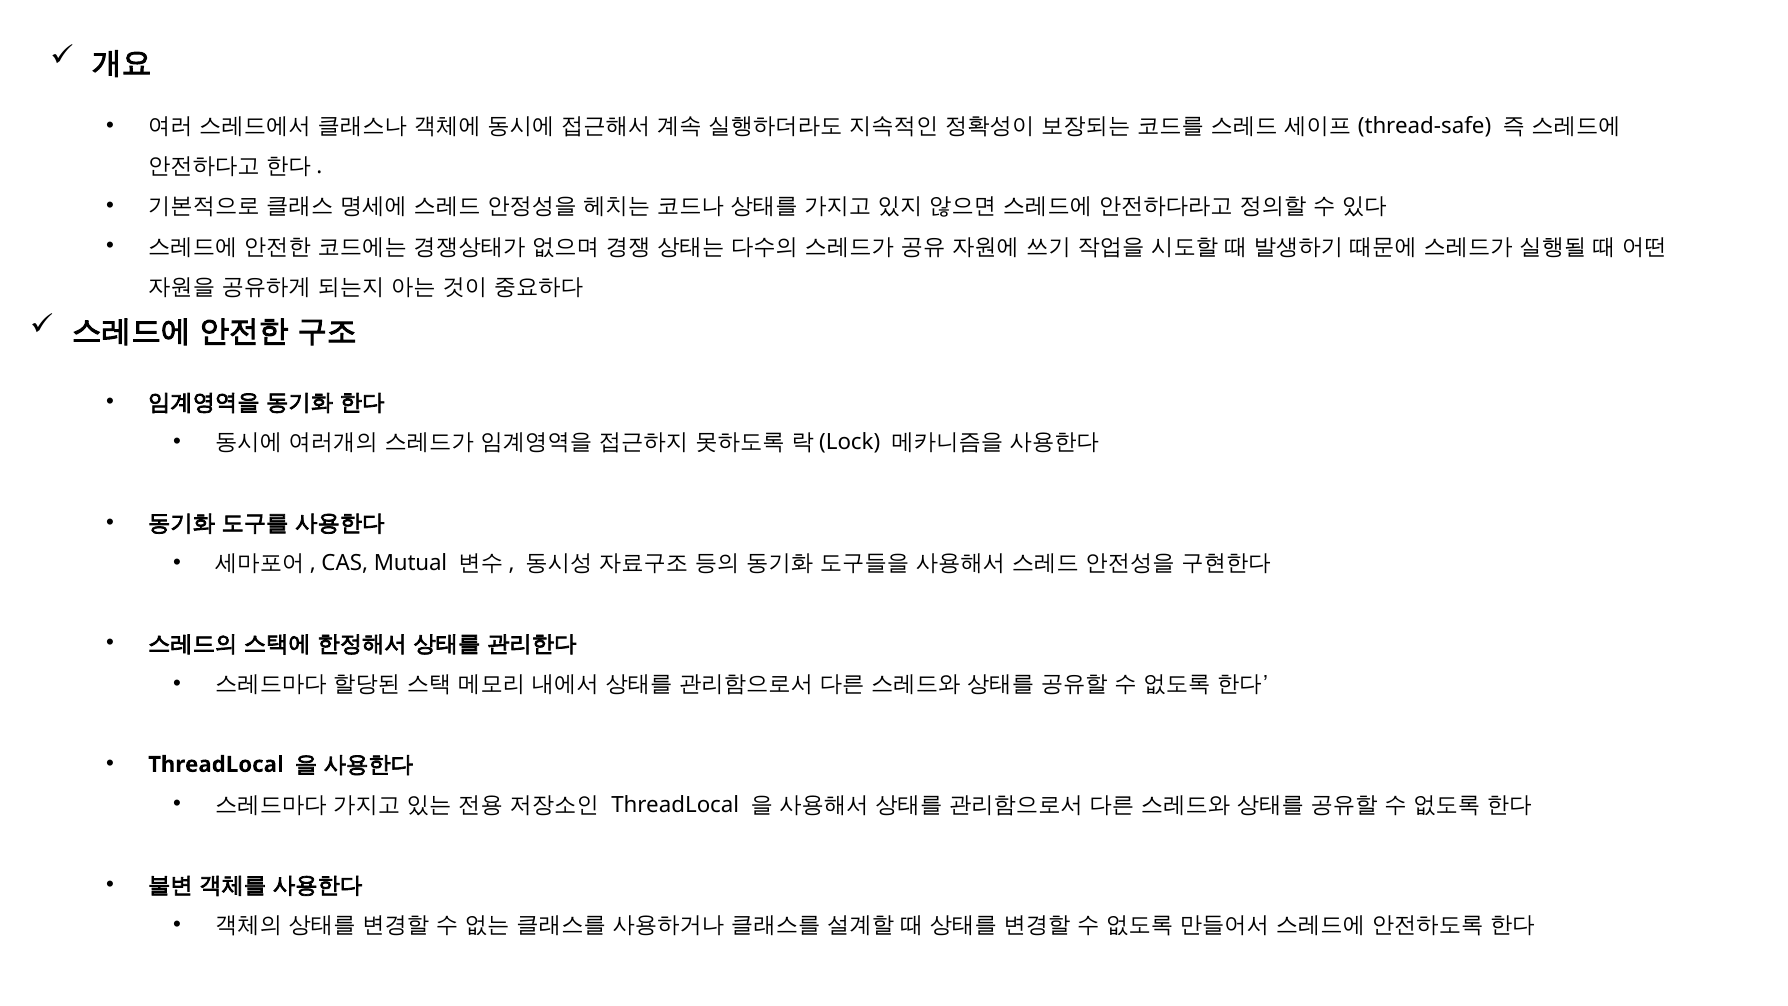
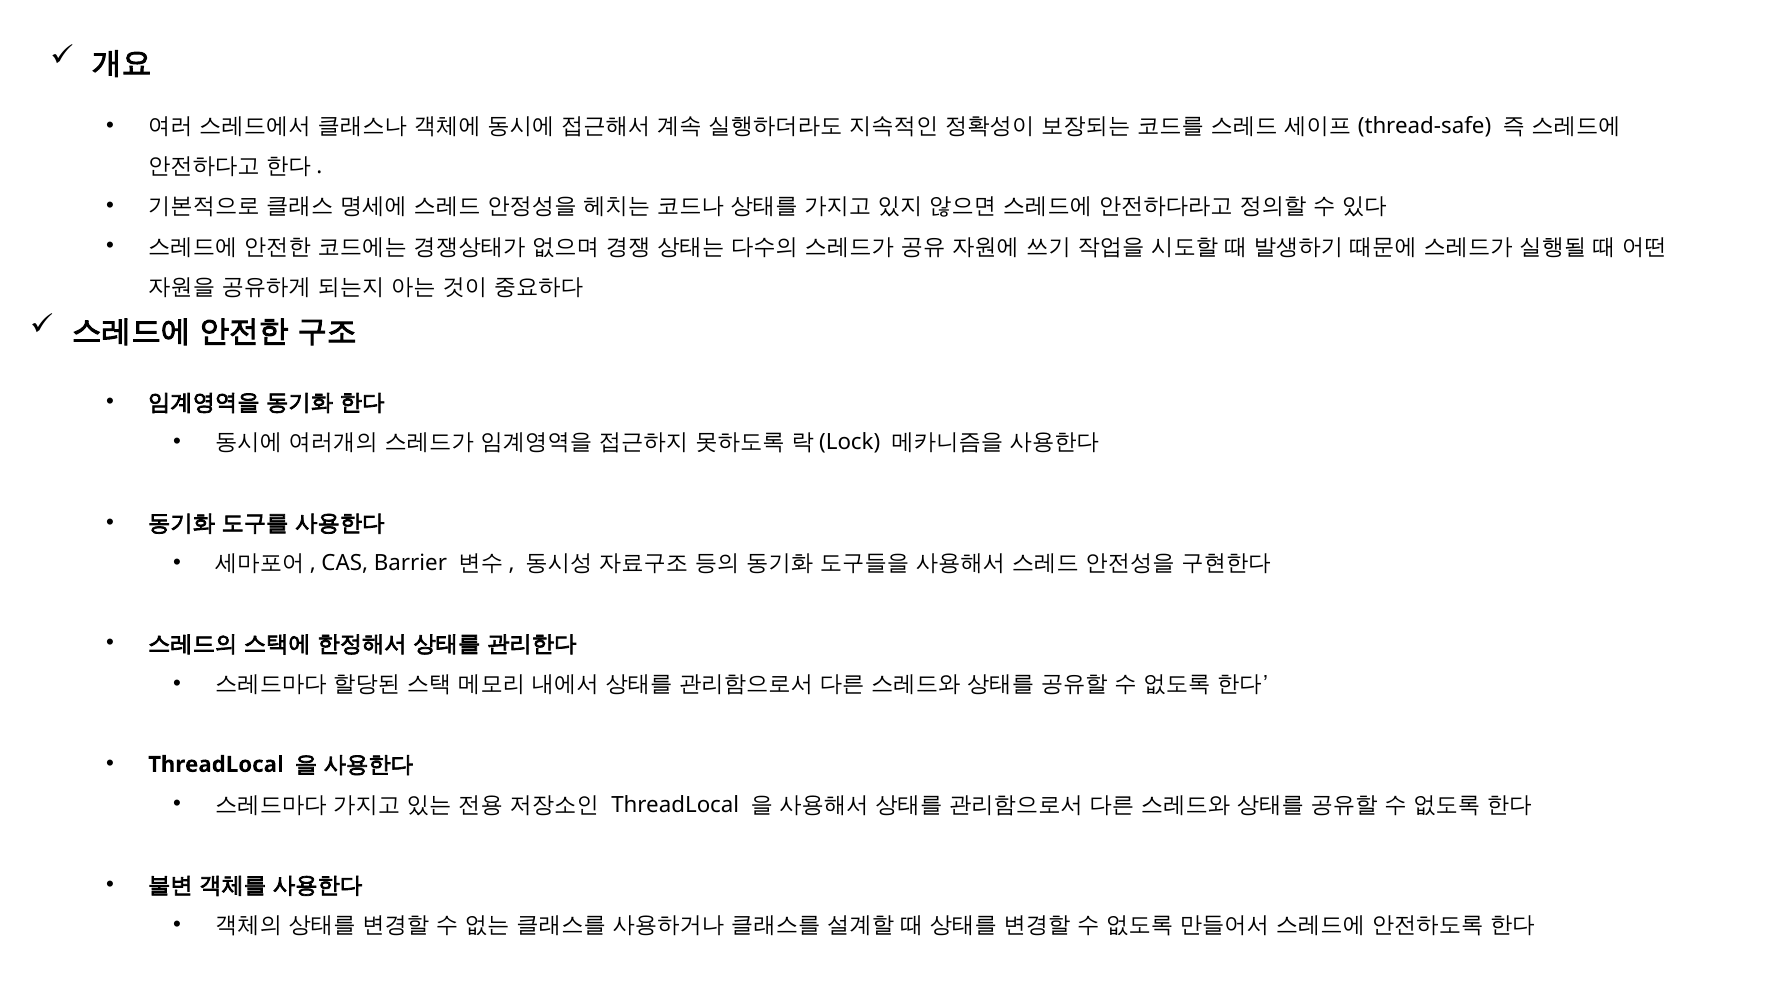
Mutual: Mutual -> Barrier (410, 563)
